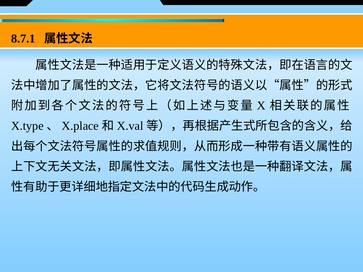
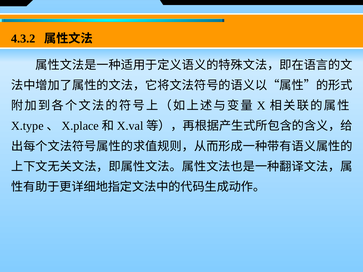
8.7.1: 8.7.1 -> 4.3.2 (23, 39)
